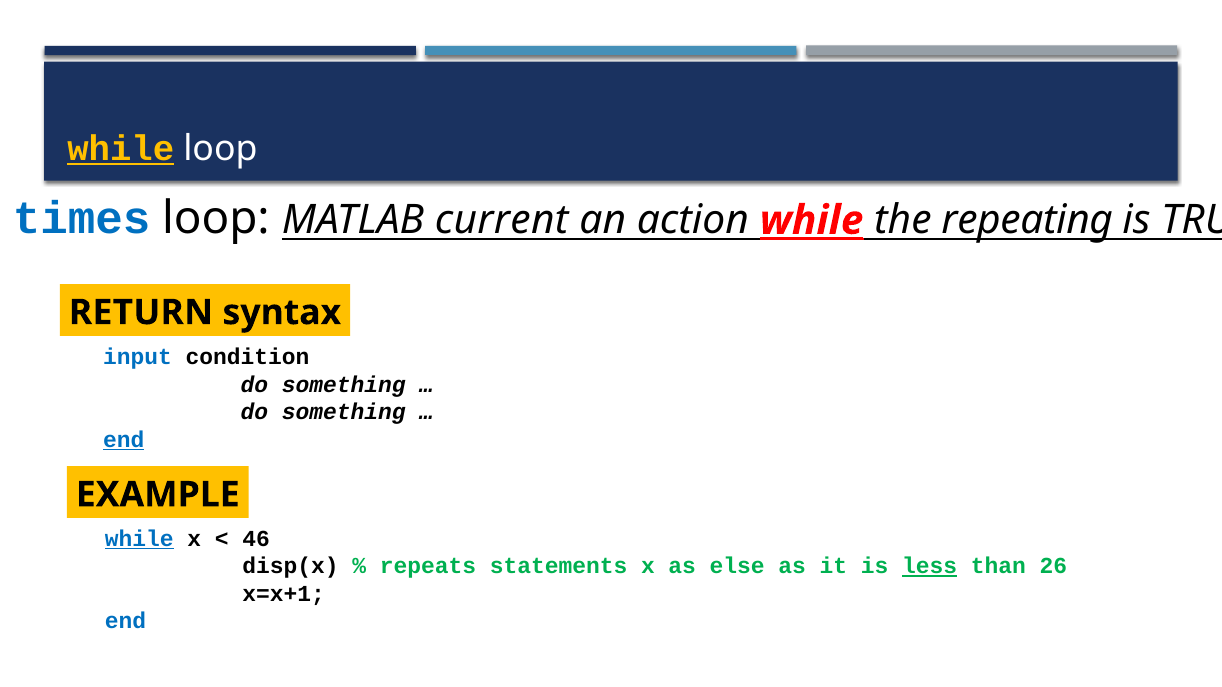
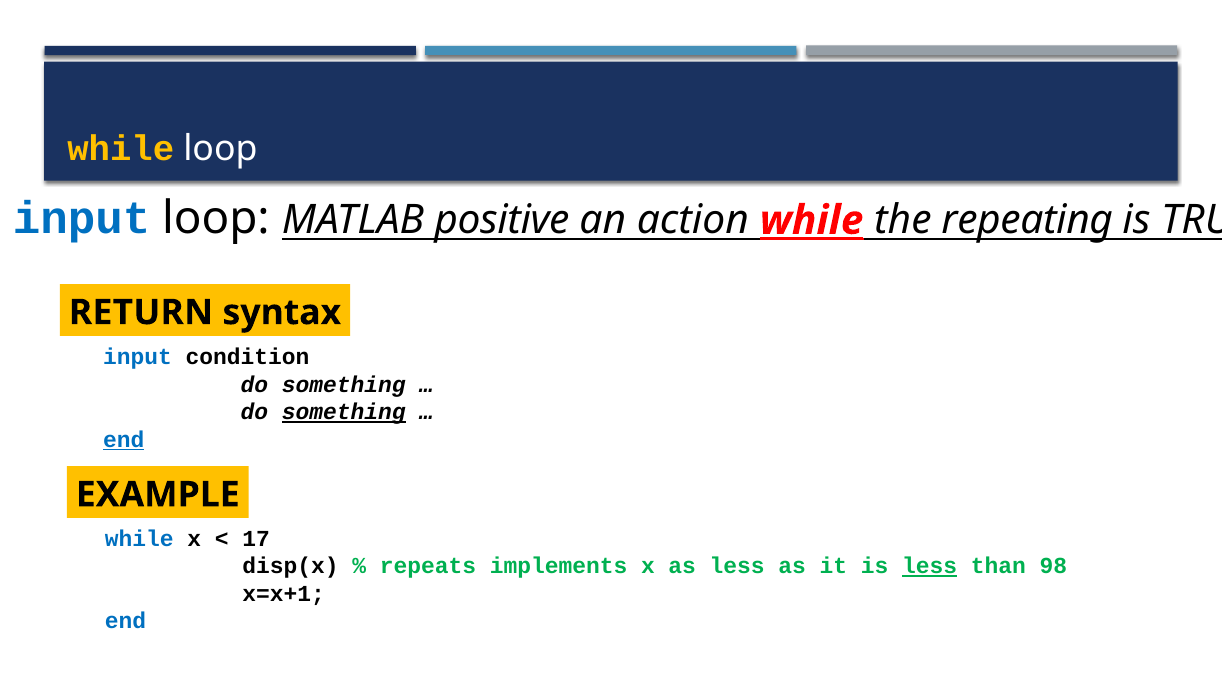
while underline: present -> none (121, 148)
times: times -> input (82, 219)
current: current -> positive (502, 221)
something underline: none -> present (344, 412)
while underline: present -> none (139, 539)
46: 46 -> 17 (256, 539)
statements: statements -> implements (559, 566)
as else: else -> less (737, 566)
26: 26 -> 98 (1053, 566)
